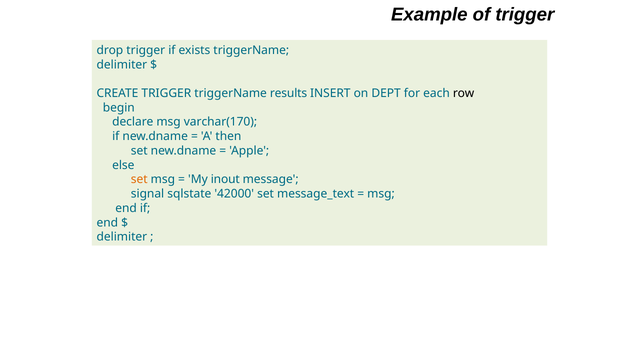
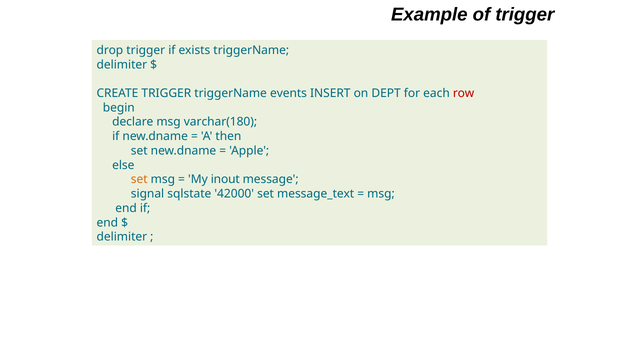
results: results -> events (288, 93)
row colour: black -> red (464, 93)
varchar(170: varchar(170 -> varchar(180 (220, 122)
